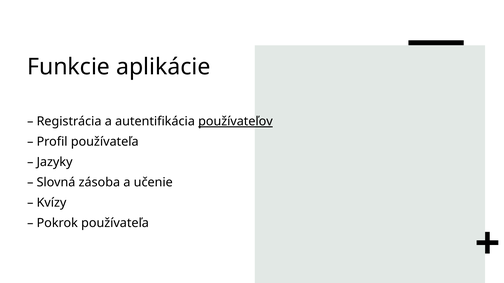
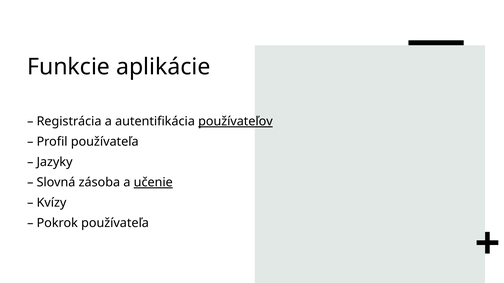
učenie underline: none -> present (153, 183)
